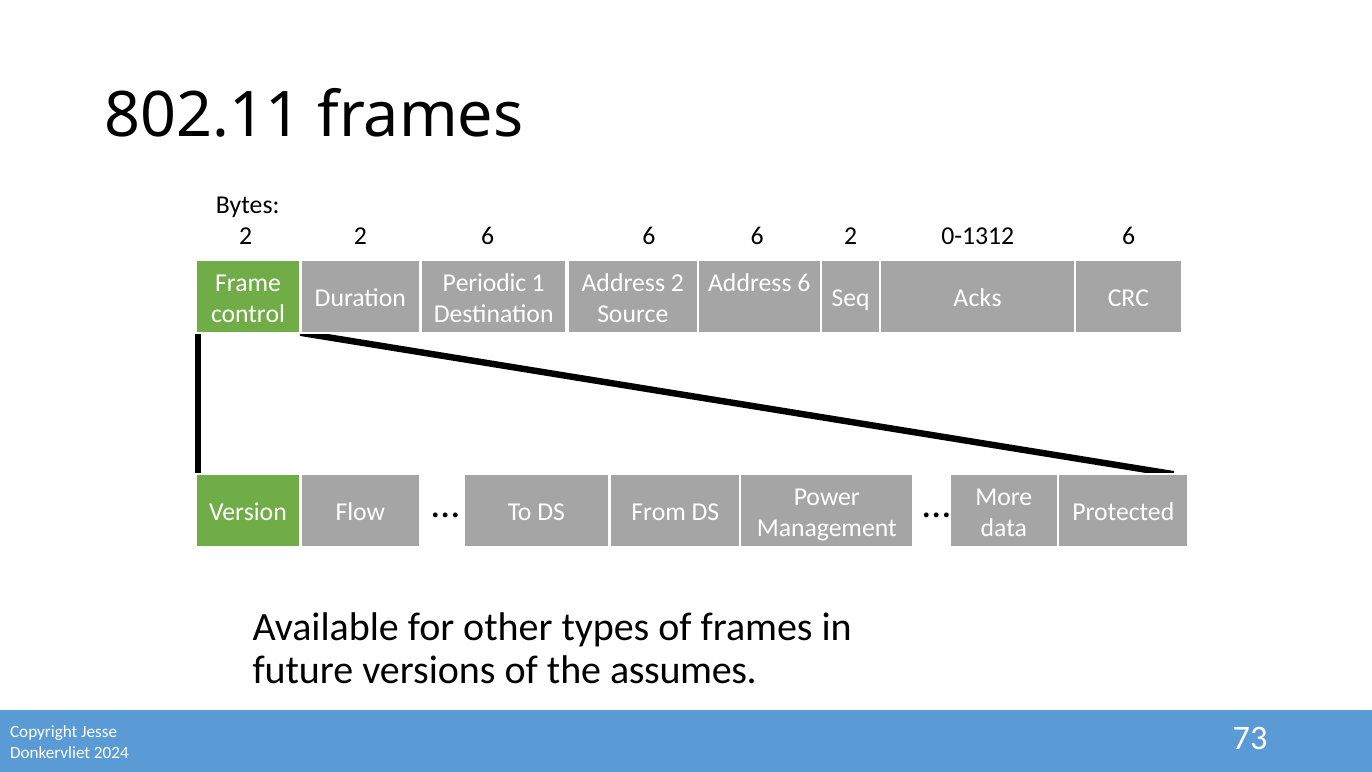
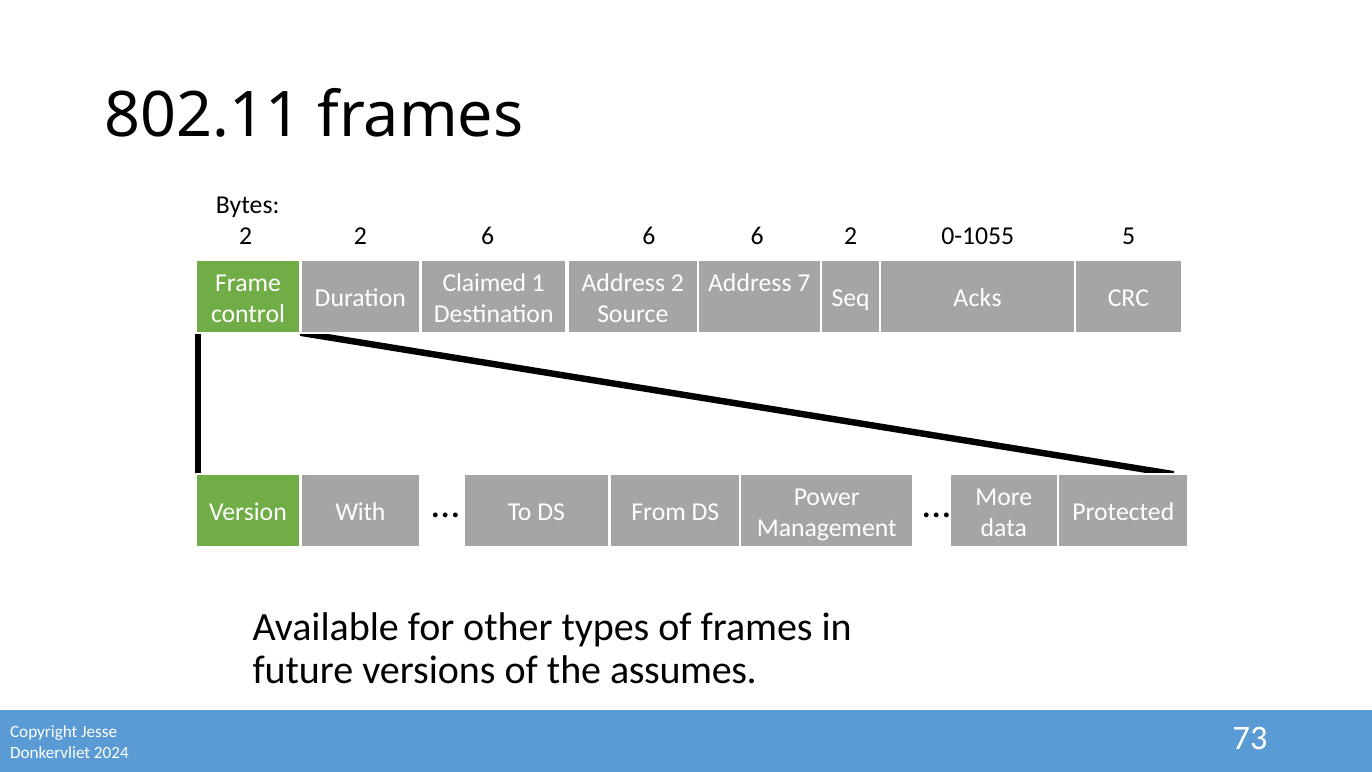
0-1312: 0-1312 -> 0-1055 (978, 236)
6 6 6 6: 6 -> 5 (1129, 236)
Periodic: Periodic -> Claimed (484, 283)
Address 6: 6 -> 7 (804, 283)
Flow: Flow -> With (360, 512)
